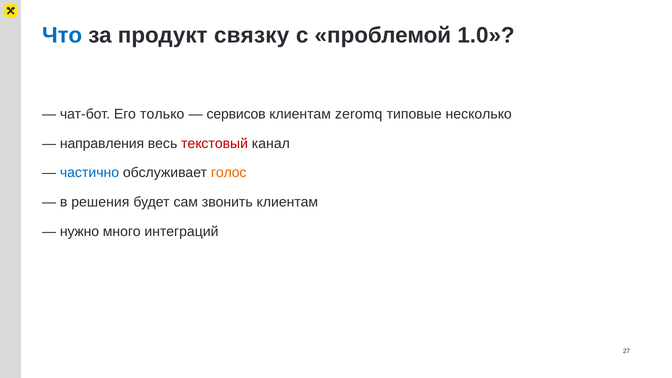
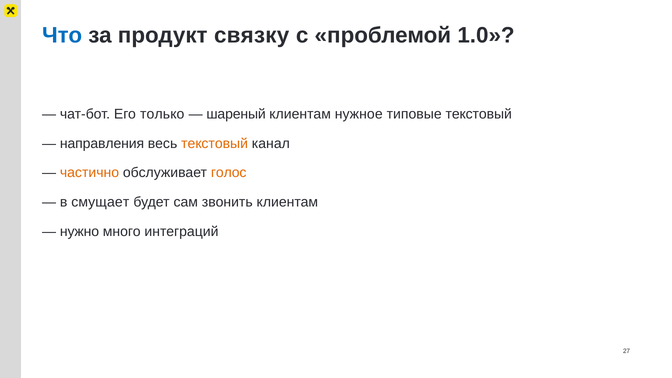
сервисов: сервисов -> шареный (236, 114)
zeromq: zeromq -> нужное (359, 114)
типовые несколько: несколько -> текстовый (479, 114)
текстовый colour: red -> orange (215, 143)
частично colour: blue -> orange (89, 173)
решения: решения -> смущает (100, 202)
